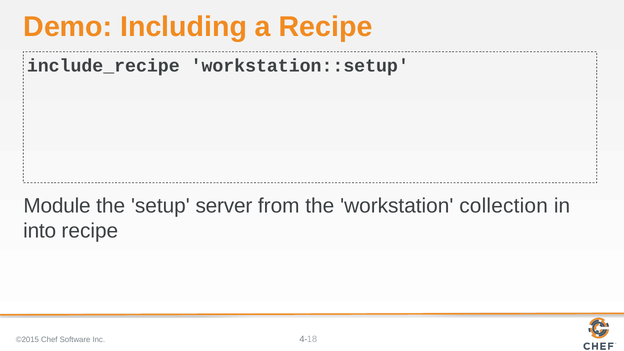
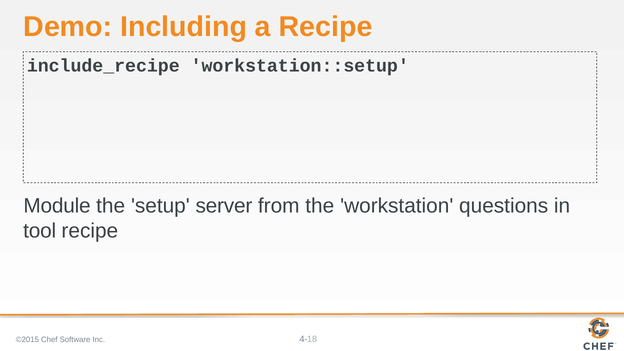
collection: collection -> questions (504, 206)
into: into -> tool (40, 231)
